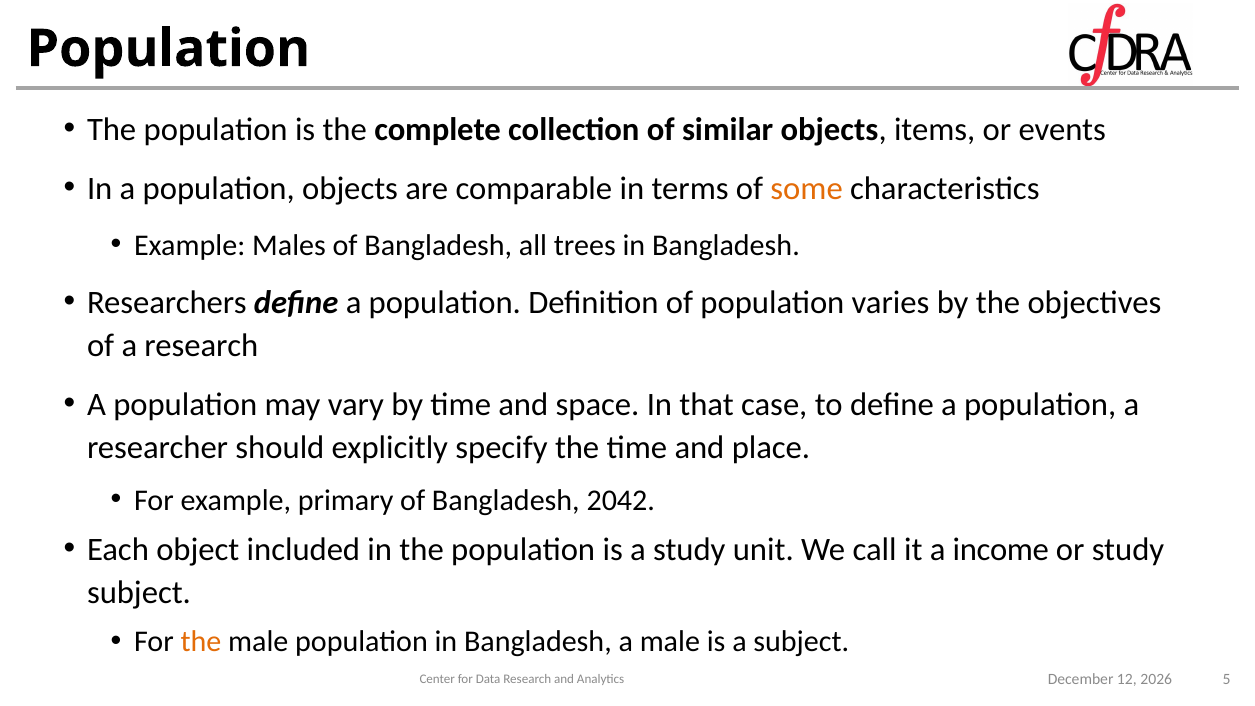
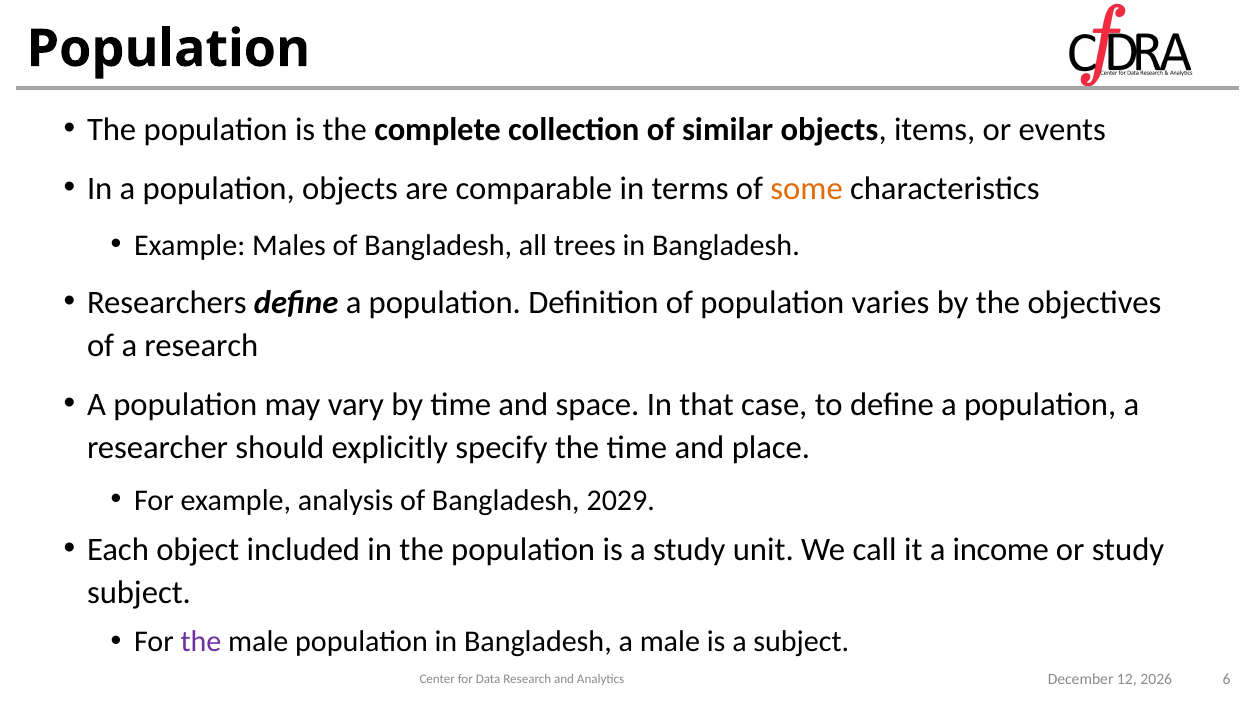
primary: primary -> analysis (346, 500)
2042: 2042 -> 2029 (621, 500)
the colour: orange -> purple (201, 642)
5: 5 -> 6 (1227, 679)
